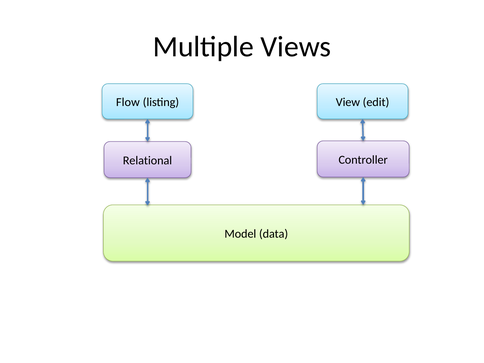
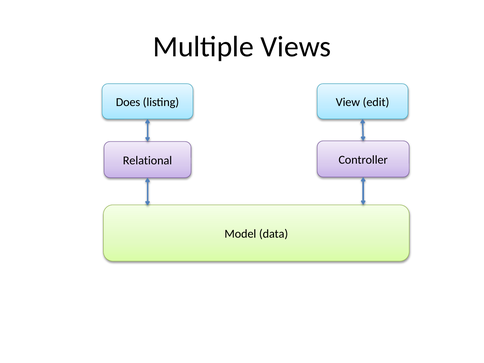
Flow: Flow -> Does (128, 102)
